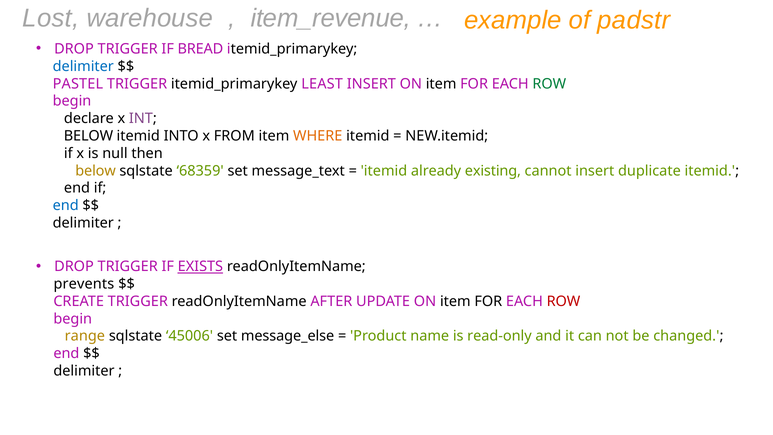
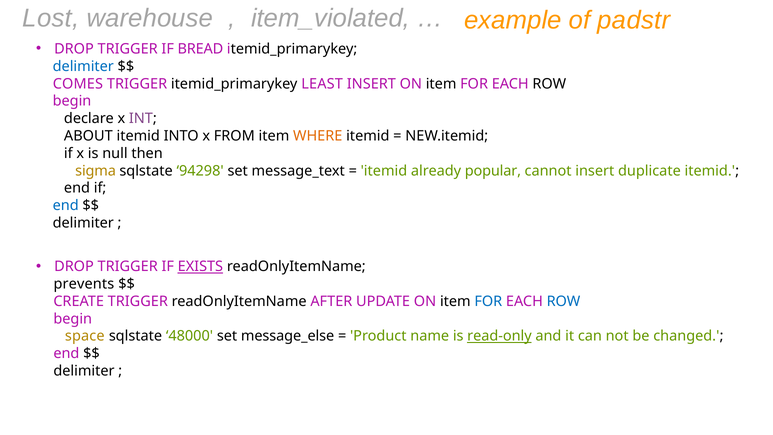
item_revenue: item_revenue -> item_violated (331, 18)
PASTEL: PASTEL -> COMES (78, 84)
ROW colour: green -> black (549, 84)
BELOW: BELOW -> ABOUT (88, 136)
below: below -> sigma (96, 171)
68359: 68359 -> 94298 (200, 171)
existing: existing -> popular (493, 171)
FOR colour: black -> blue (488, 301)
ROW colour: red -> blue (563, 301)
range: range -> space (85, 336)
45006: 45006 -> 48000 (189, 336)
read-only underline: none -> present (499, 336)
